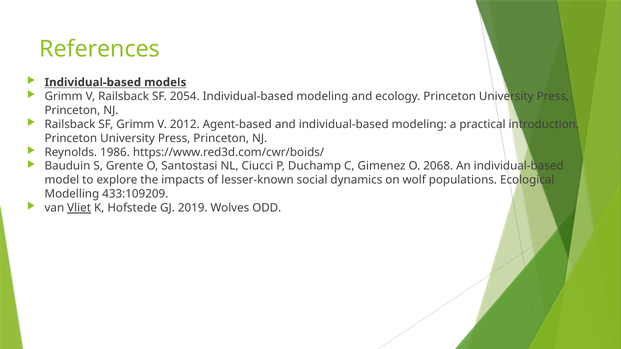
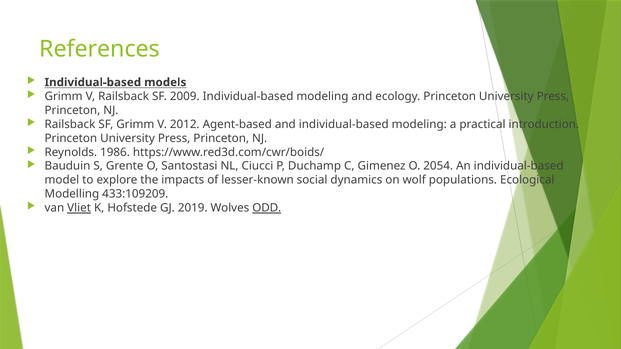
2054: 2054 -> 2009 (185, 96)
2068: 2068 -> 2054 (438, 166)
ODD underline: none -> present (267, 208)
